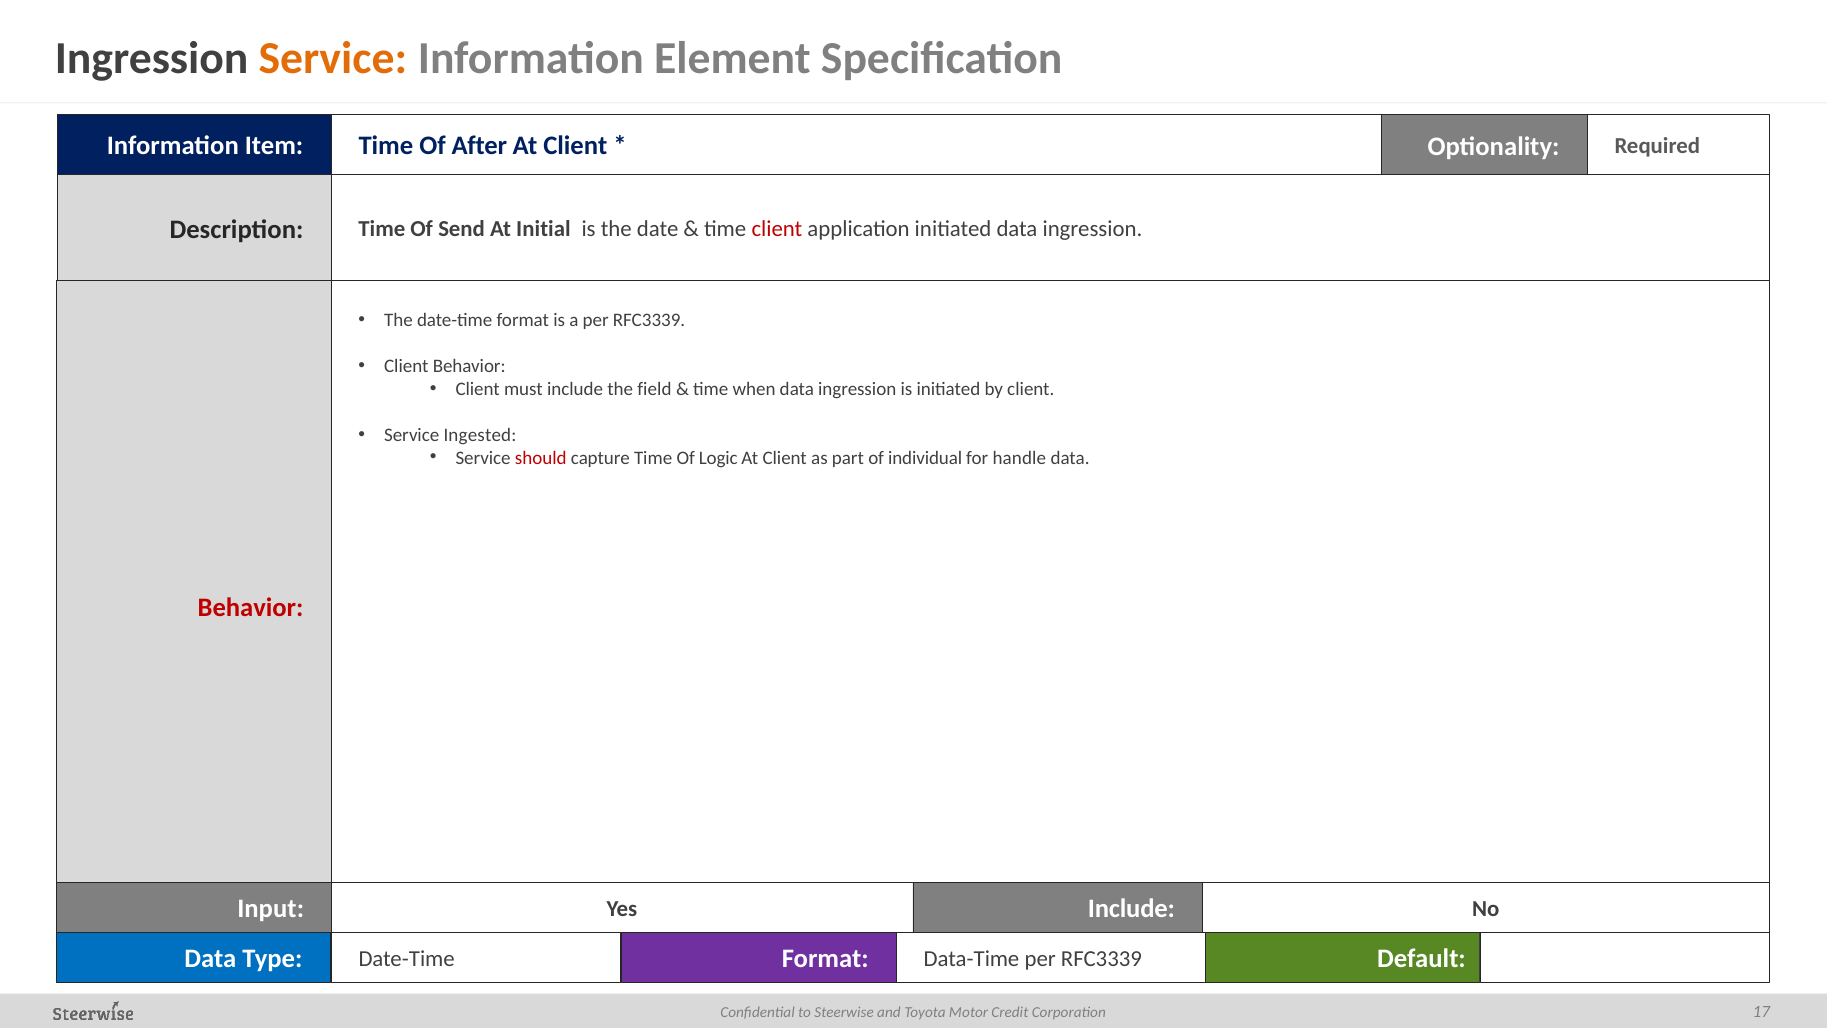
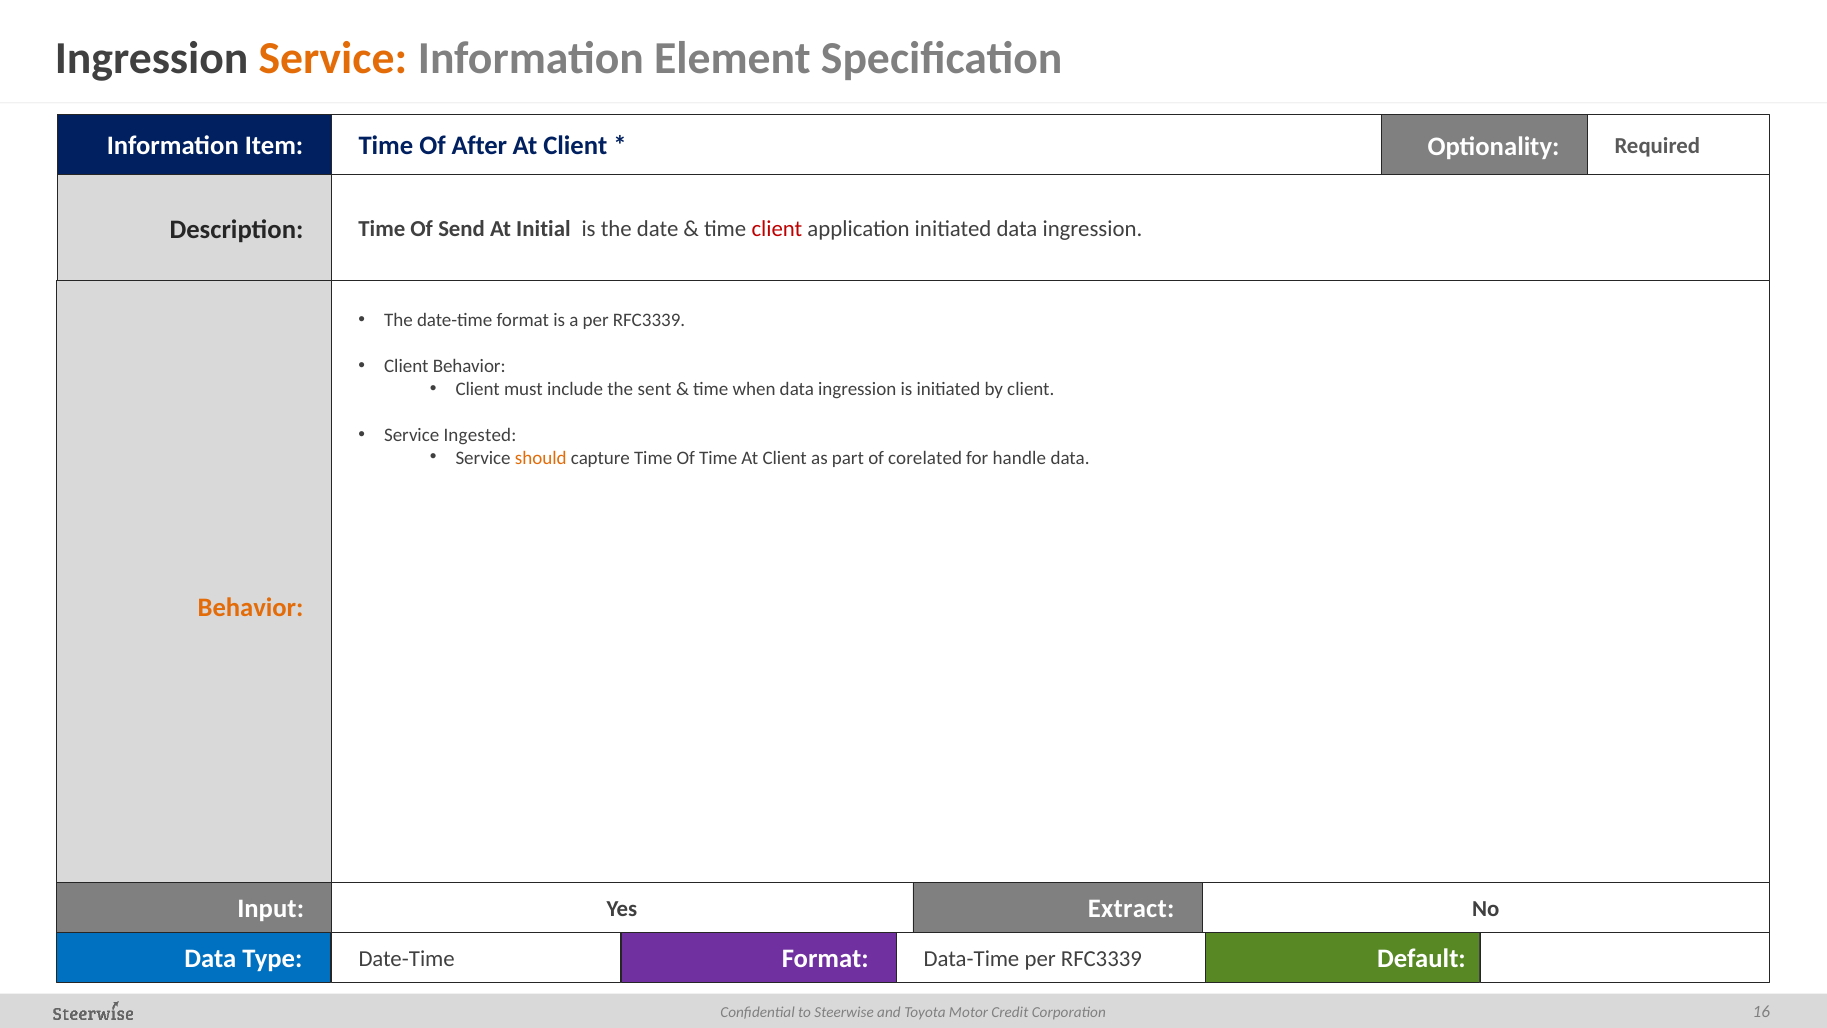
field: field -> sent (654, 389)
should colour: red -> orange (541, 458)
Of Logic: Logic -> Time (718, 458)
individual: individual -> corelated (925, 458)
Behavior colour: red -> orange (251, 608)
Include: Include -> Extract (1131, 909)
17: 17 -> 16 (1761, 1012)
